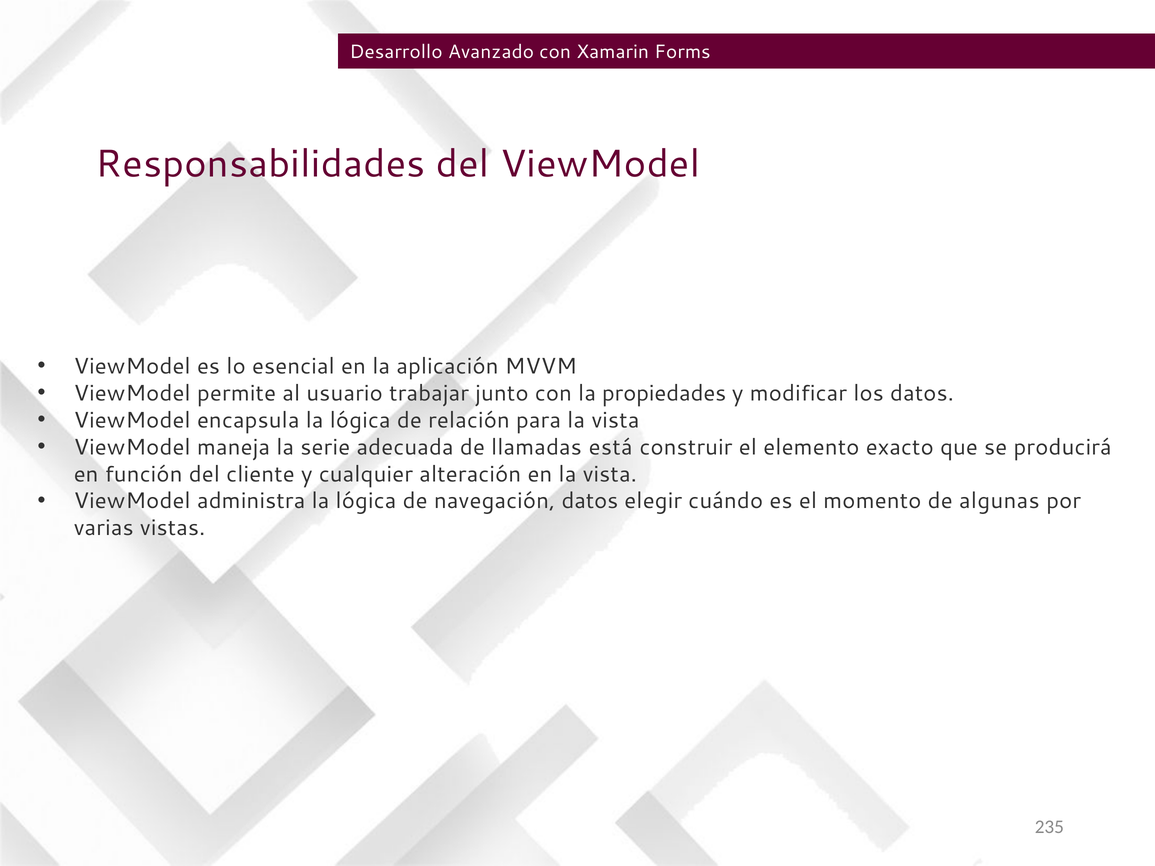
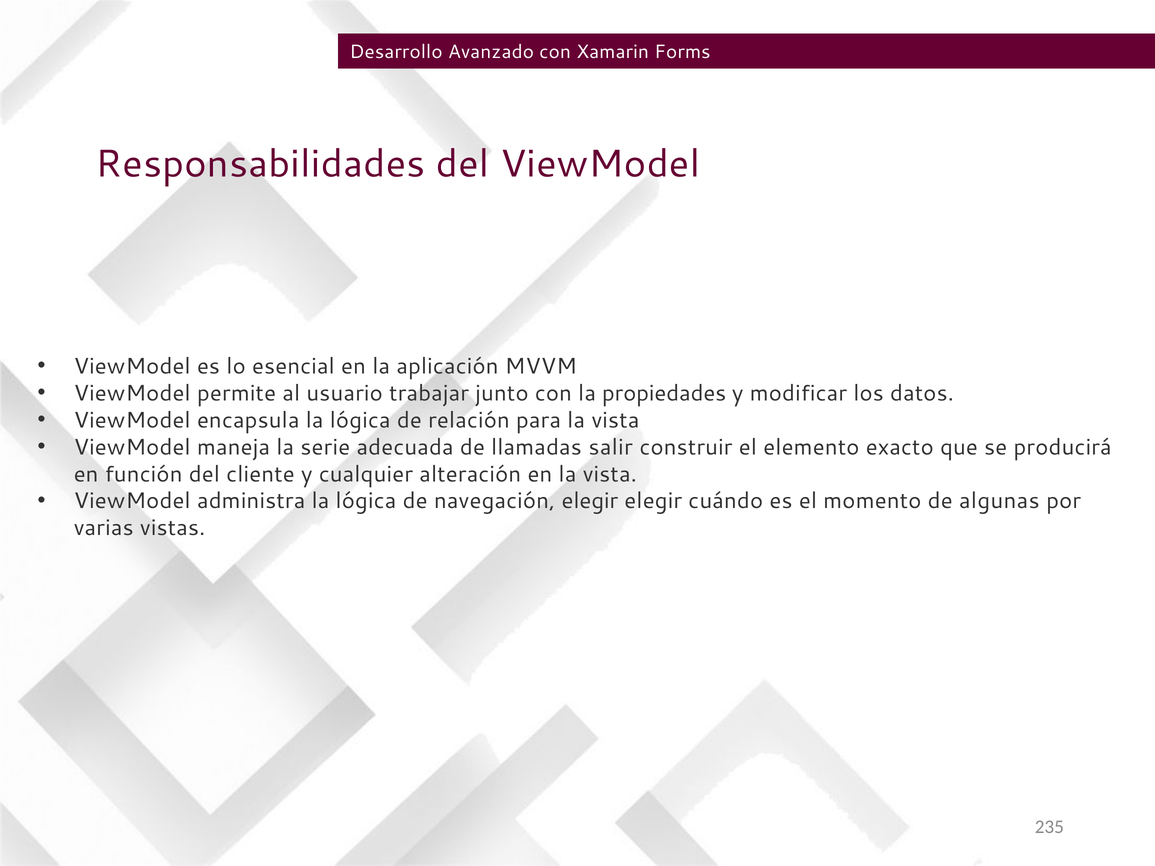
está: está -> salir (611, 447)
navegación datos: datos -> elegir (590, 501)
